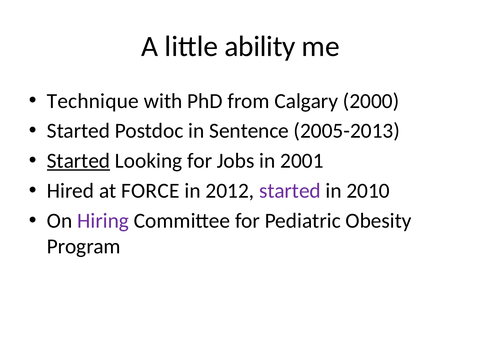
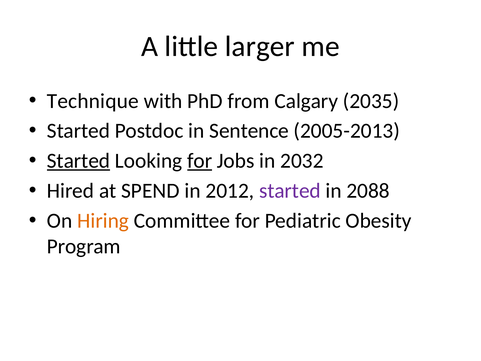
ability: ability -> larger (260, 47)
2000: 2000 -> 2035 (371, 101)
for underline: none -> present (200, 161)
2001: 2001 -> 2032 (302, 161)
FORCE: FORCE -> SPEND (150, 191)
2010: 2010 -> 2088 (368, 191)
Hiring colour: purple -> orange (103, 221)
